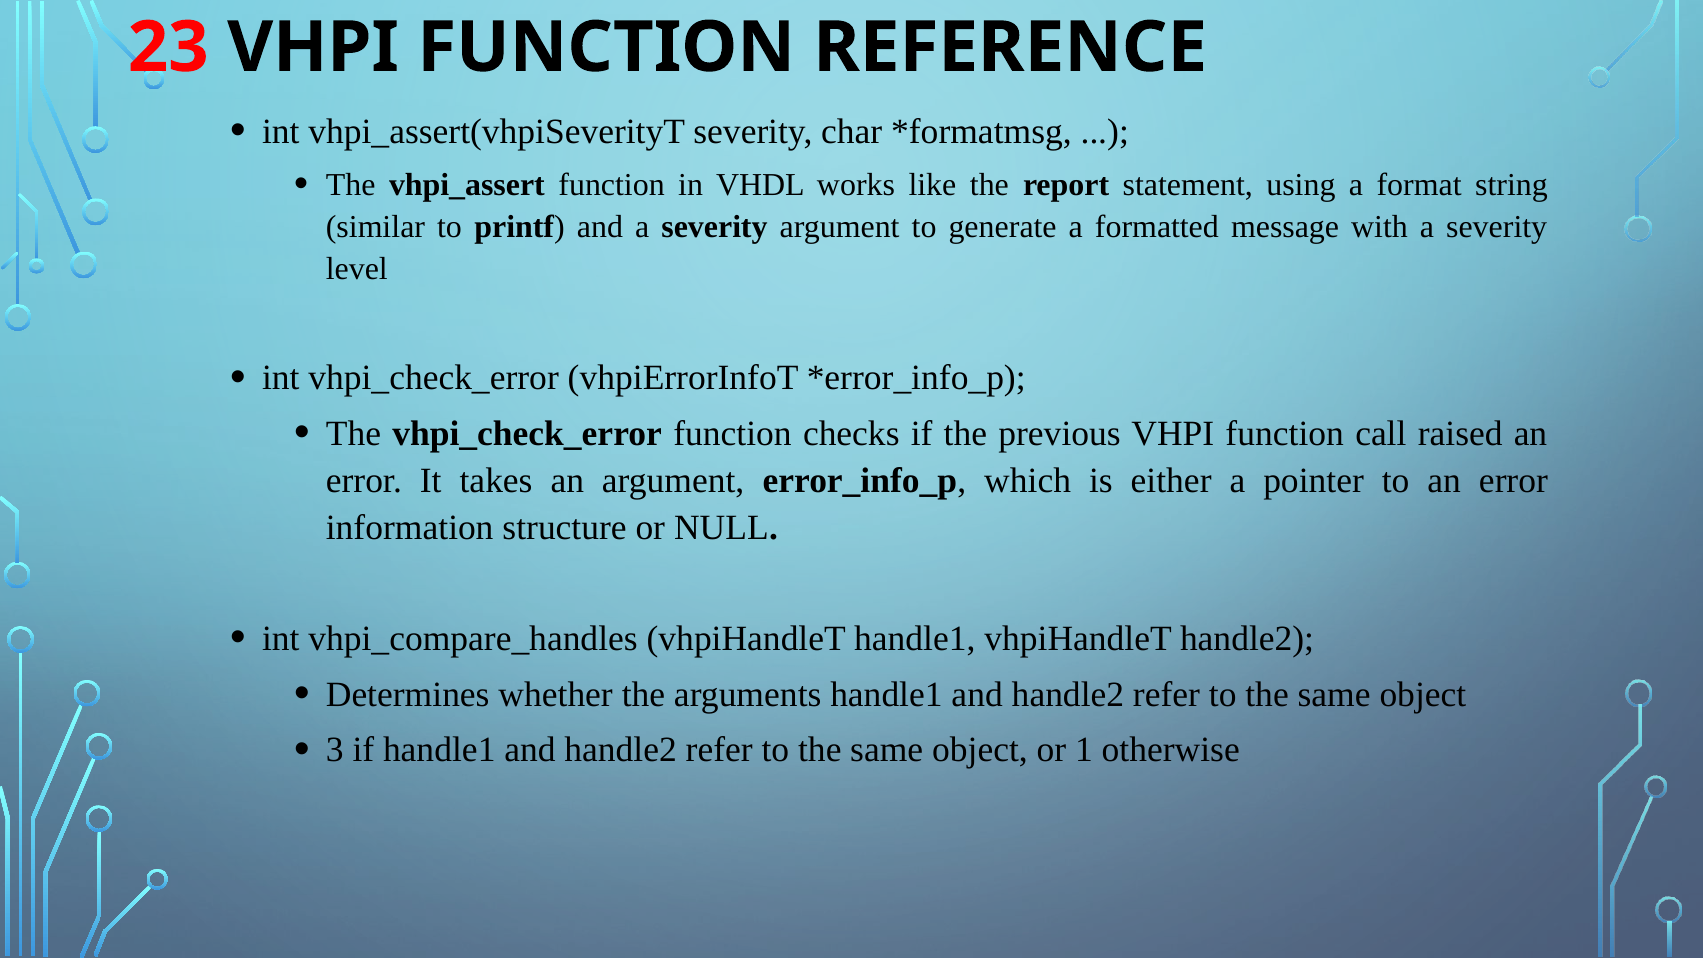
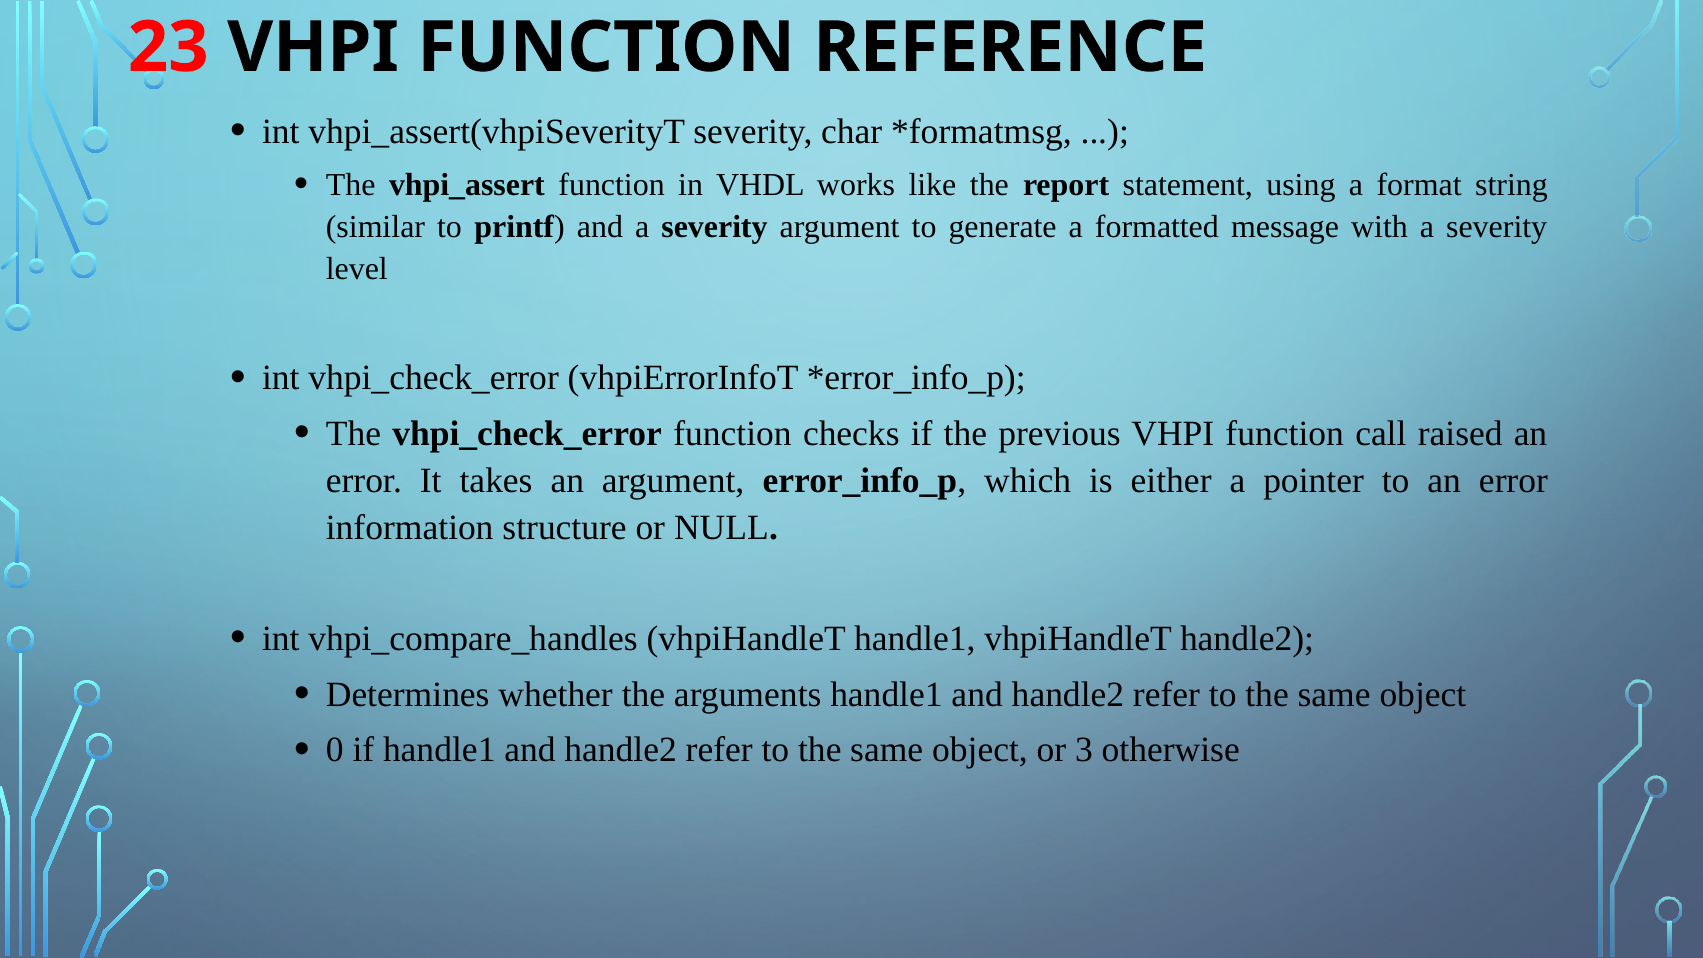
3: 3 -> 0 (335, 750)
1: 1 -> 3 (1084, 750)
